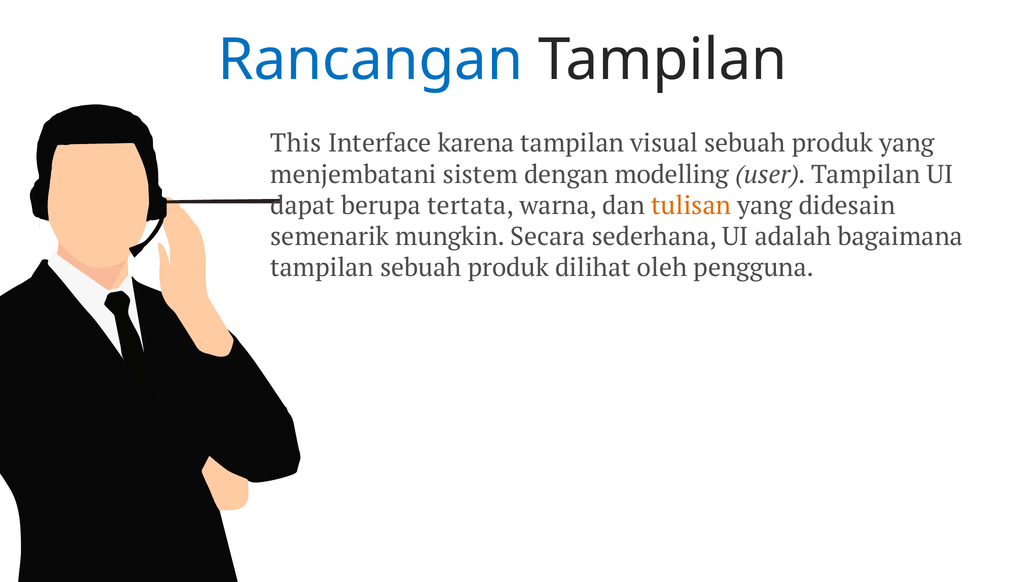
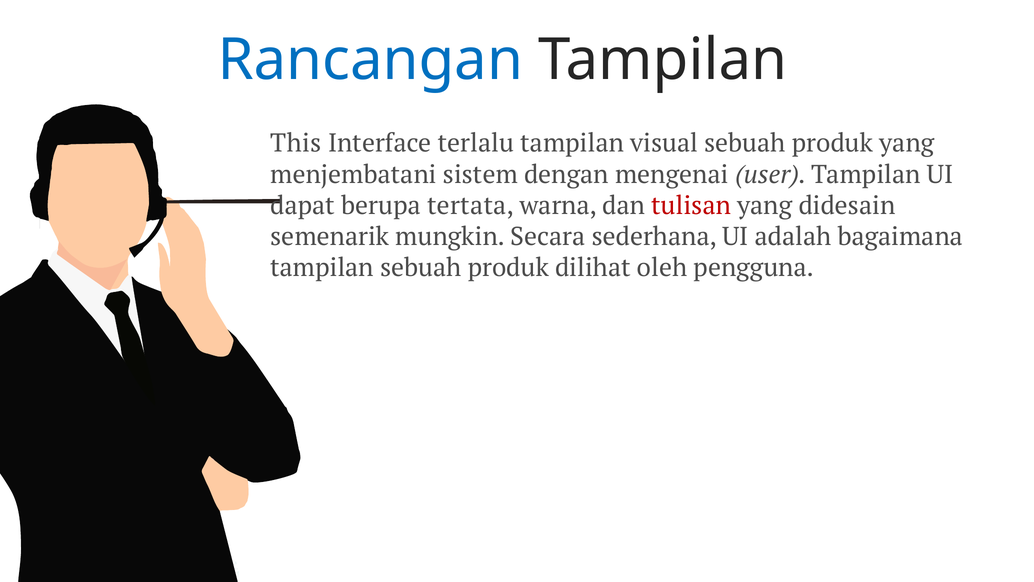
karena: karena -> terlalu (476, 143)
modelling: modelling -> mengenai (672, 174)
tulisan colour: orange -> red (691, 205)
